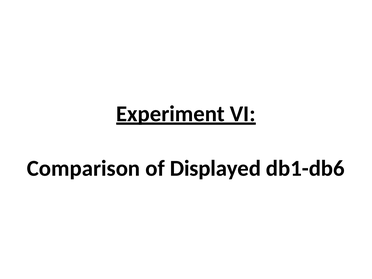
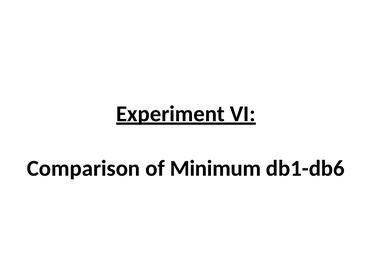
Displayed: Displayed -> Minimum (215, 168)
